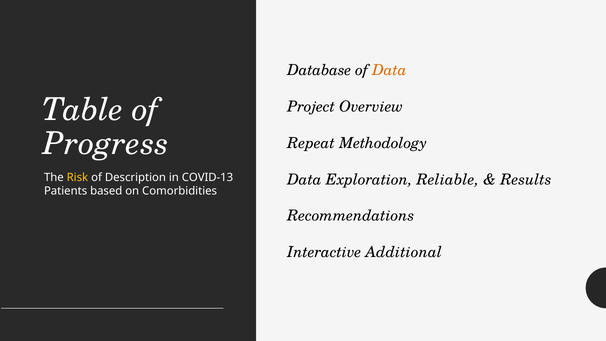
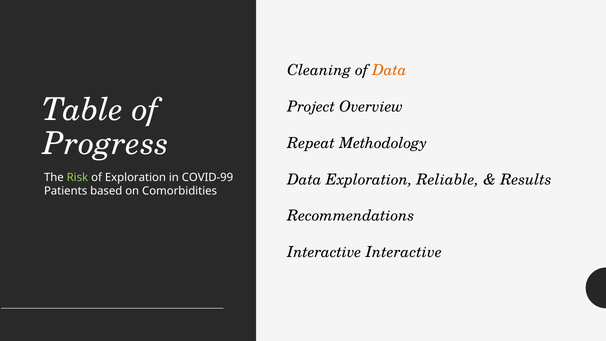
Database: Database -> Cleaning (319, 70)
Risk colour: yellow -> light green (77, 177)
of Description: Description -> Exploration (135, 177)
COVID-13: COVID-13 -> COVID-99 (207, 177)
Interactive Additional: Additional -> Interactive (404, 252)
